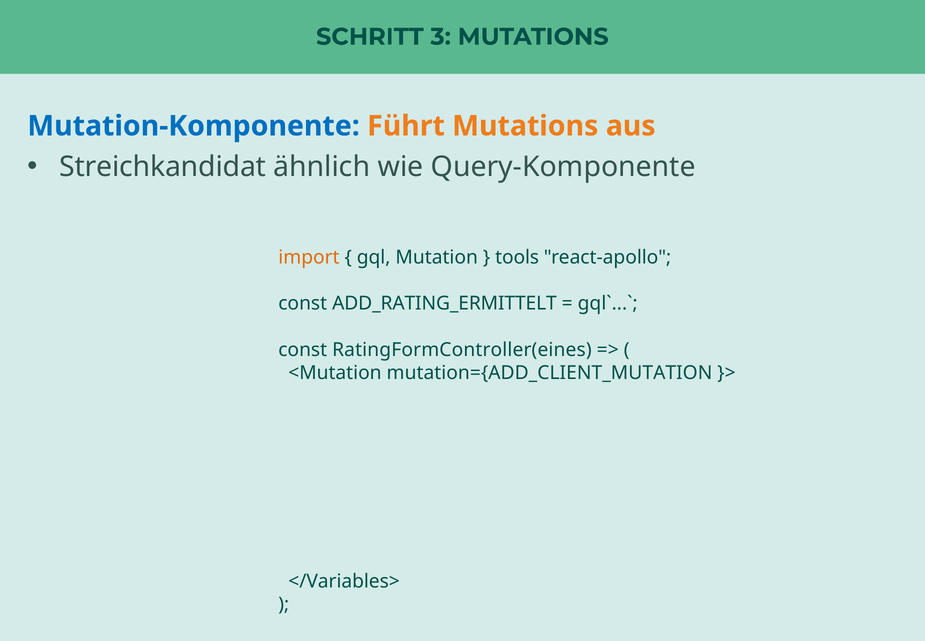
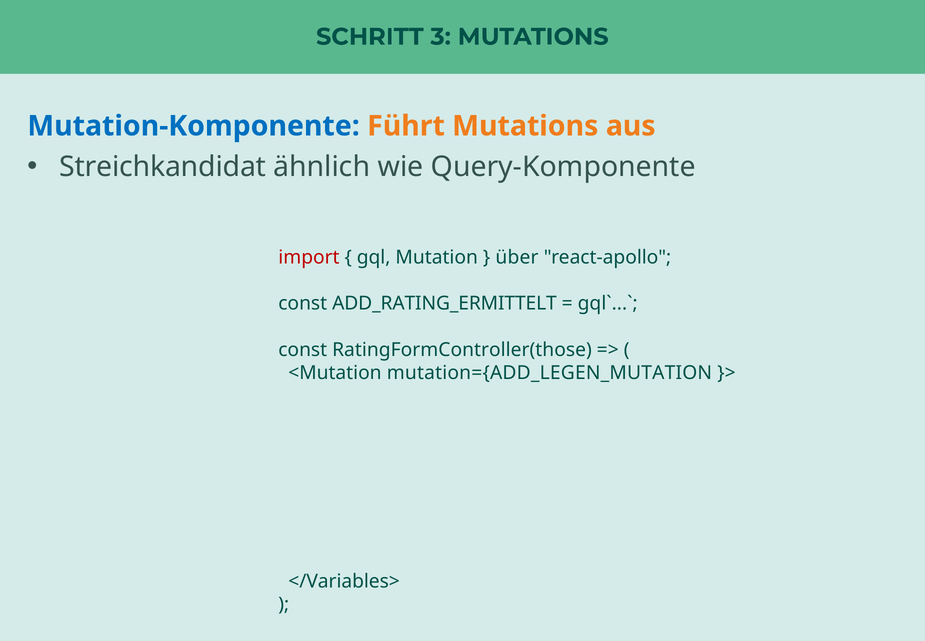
import colour: orange -> red (309, 257)
tools: tools -> über (517, 257)
RatingFormController(eines: RatingFormController(eines -> RatingFormController(those (462, 350)
mutation={ADD_CLIENT_MUTATION: mutation={ADD_CLIENT_MUTATION -> mutation={ADD_LEGEN_MUTATION (549, 373)
